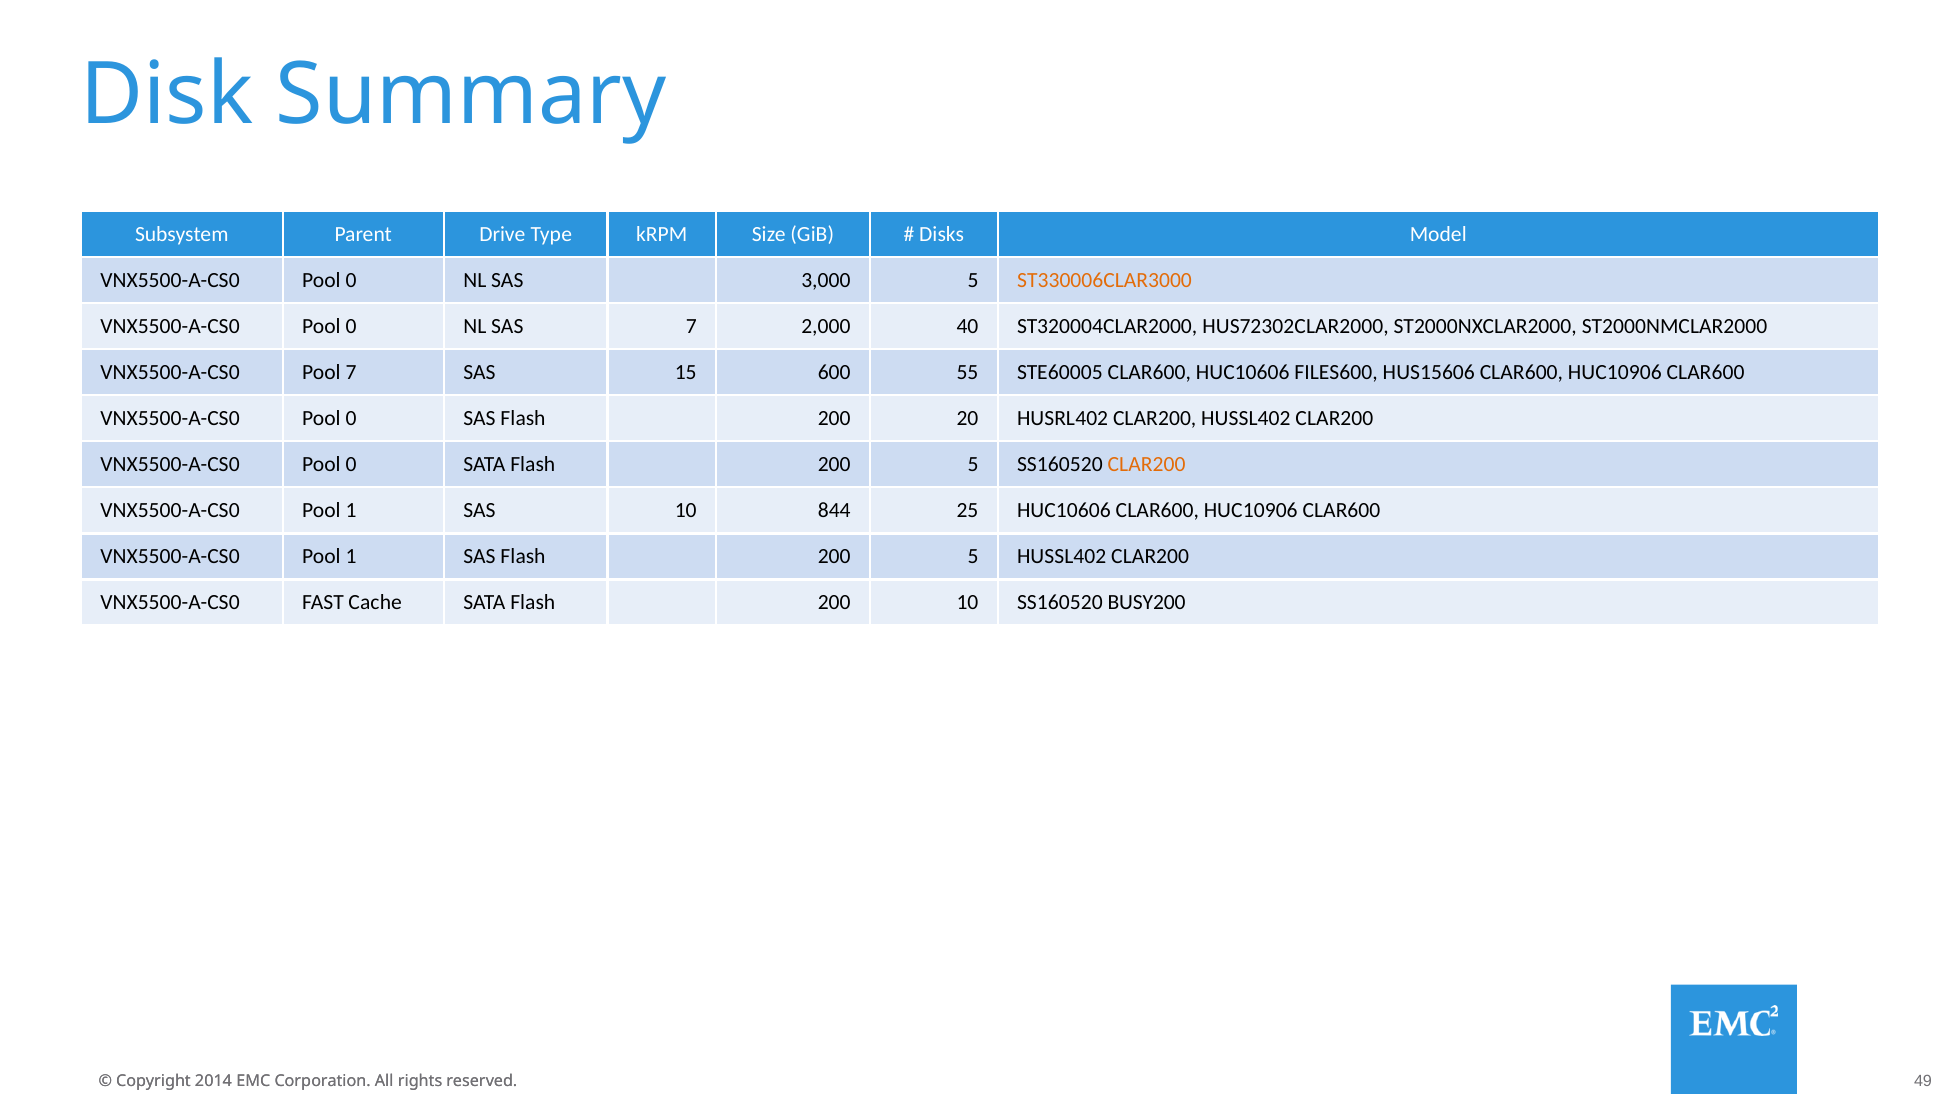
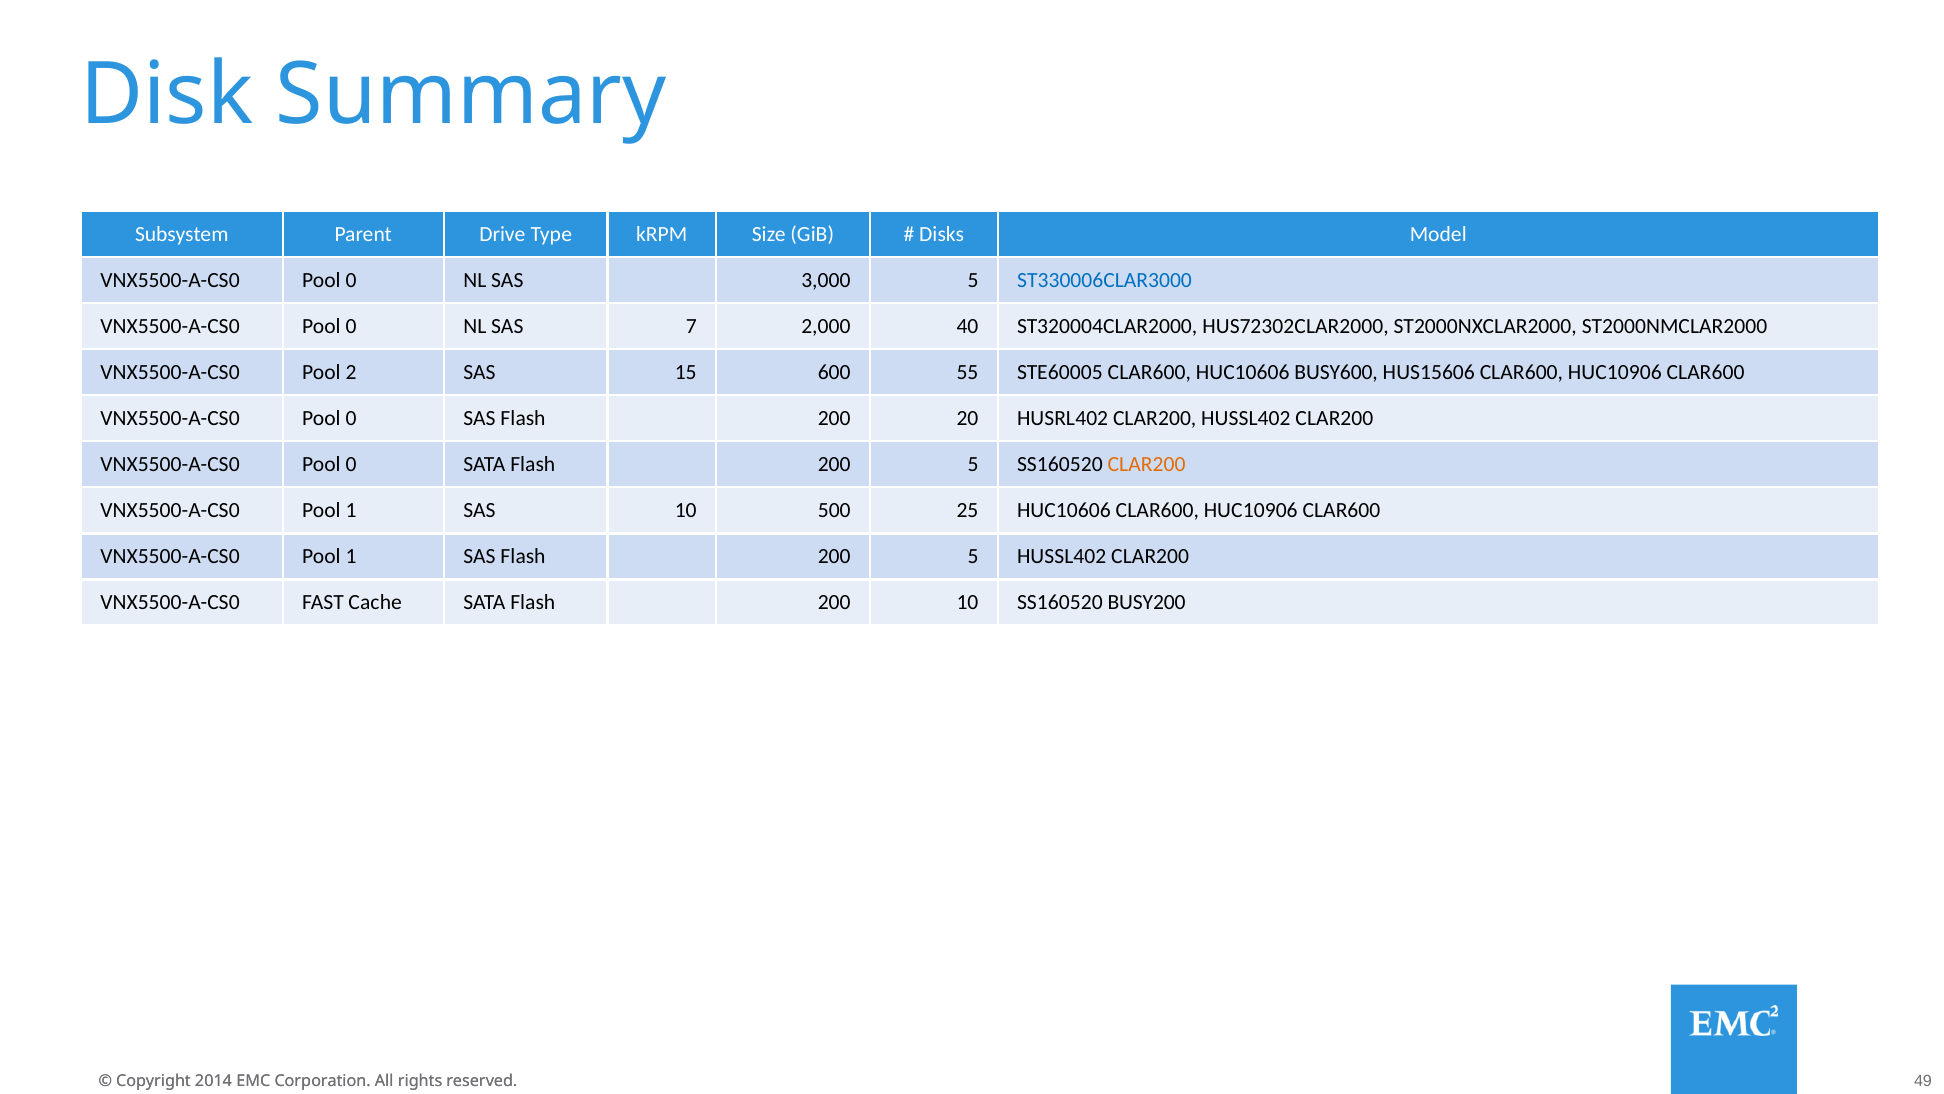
ST330006CLAR3000 colour: orange -> blue (1105, 280)
Pool 7: 7 -> 2 (351, 372)
FILES600: FILES600 -> BUSY600 (1336, 372)
844: 844 -> 500 (834, 510)
